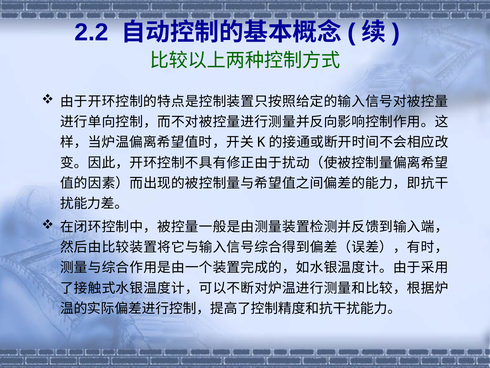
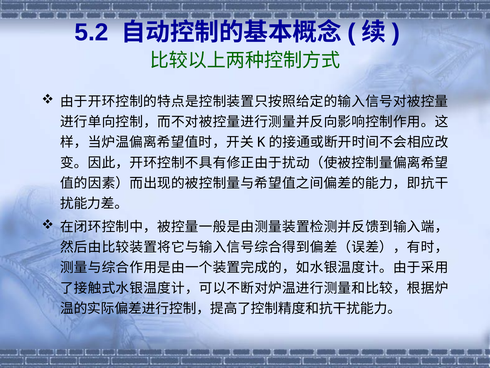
2.2: 2.2 -> 5.2 (91, 32)
